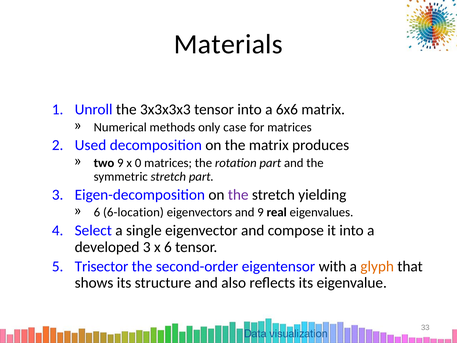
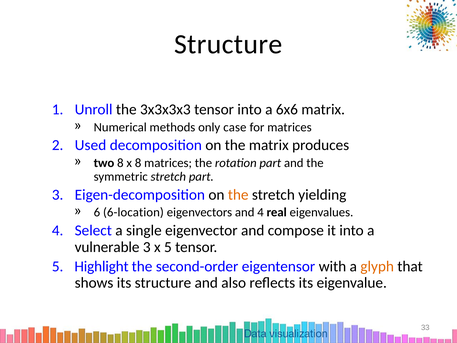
Materials: Materials -> Structure (228, 44)
two 9: 9 -> 8 (120, 163)
x 0: 0 -> 8 (138, 163)
the colour: purple -> orange (238, 195)
and 9: 9 -> 4 (260, 212)
developed: developed -> vulnerable (107, 247)
x 6: 6 -> 5 (168, 247)
Trisector: Trisector -> Highlight (102, 266)
